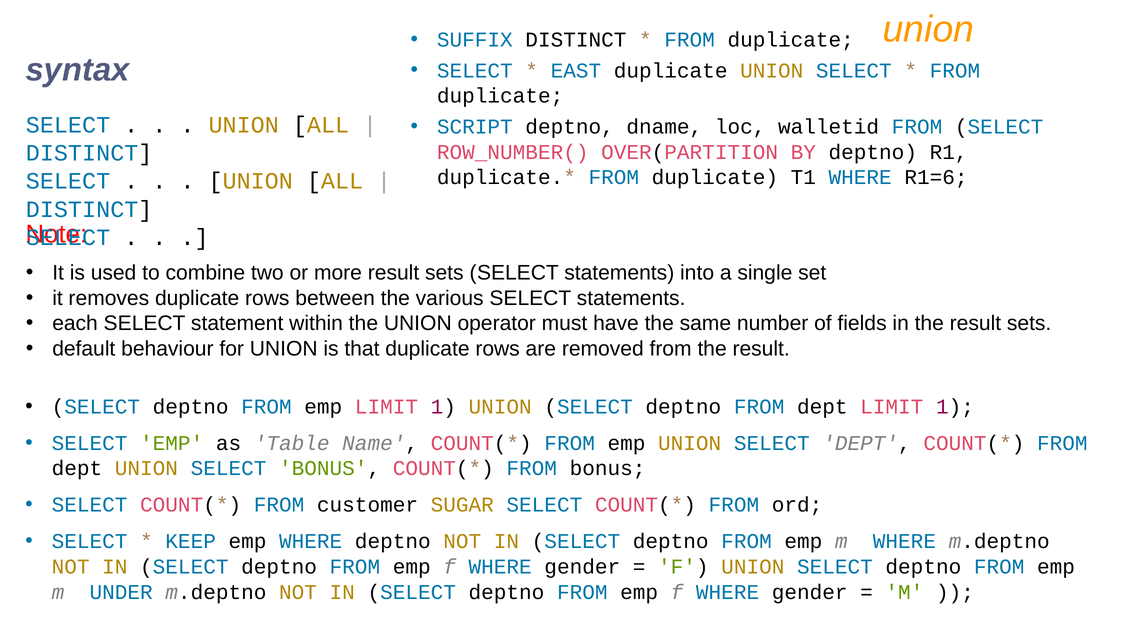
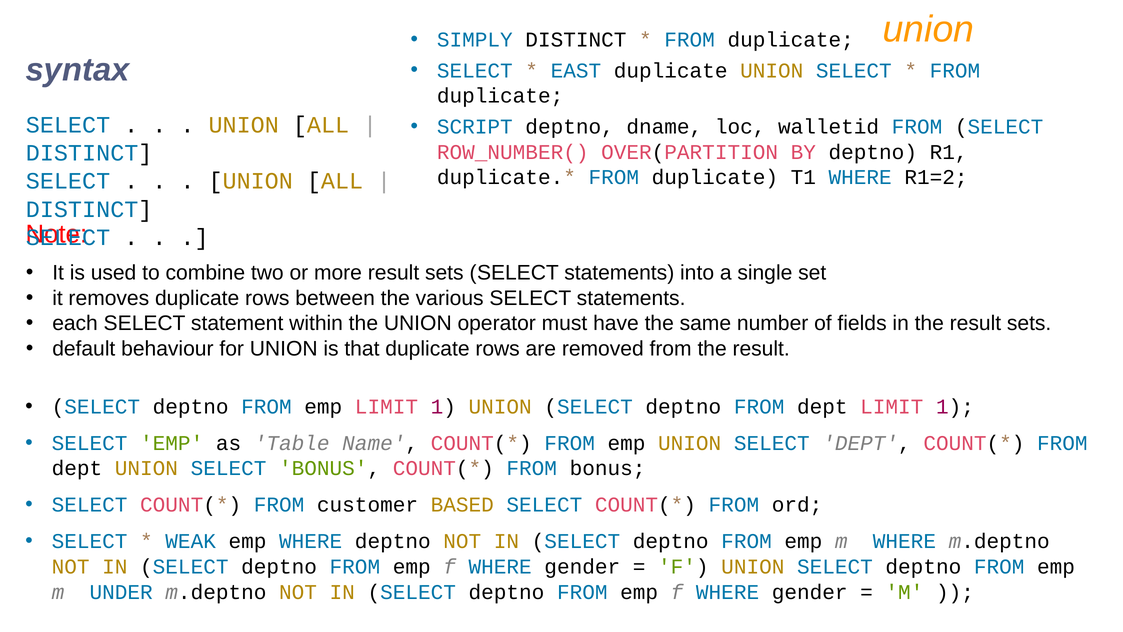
SUFFIX: SUFFIX -> SIMPLY (475, 40)
R1=6: R1=6 -> R1=2 (936, 177)
SUGAR: SUGAR -> BASED (462, 505)
KEEP: KEEP -> WEAK (191, 541)
